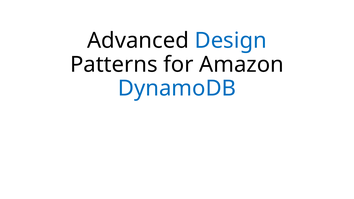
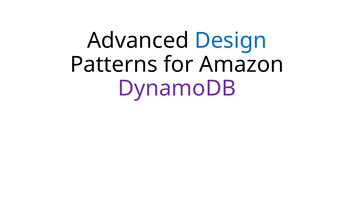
DynamoDB colour: blue -> purple (177, 88)
